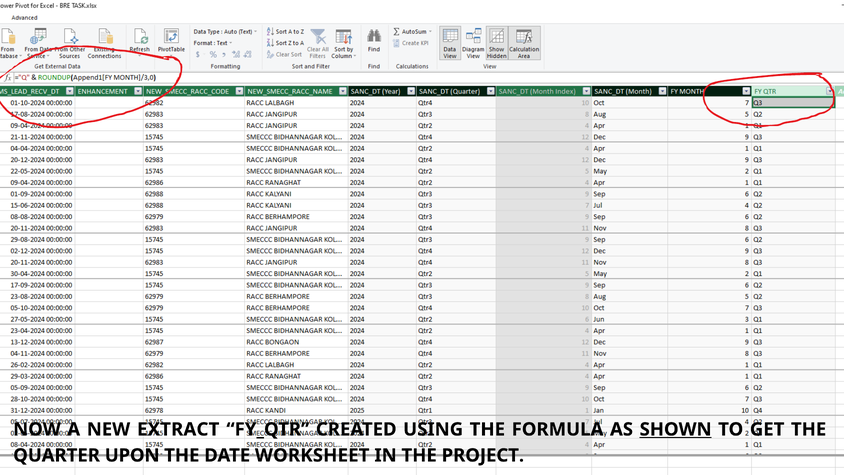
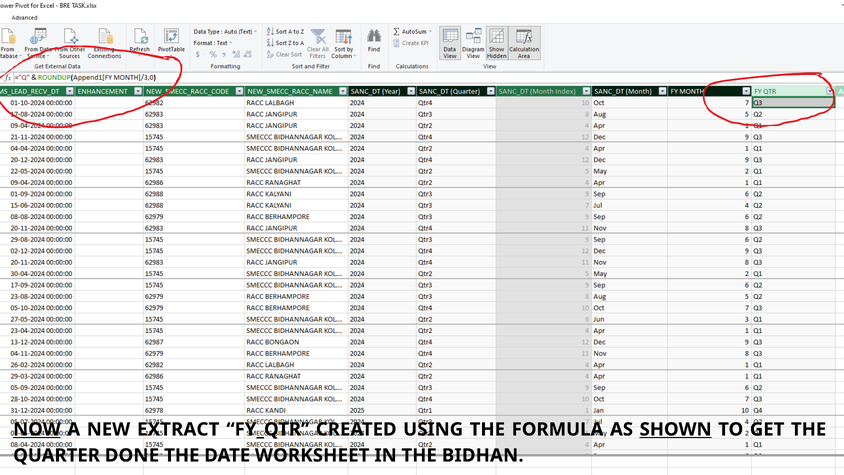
NOW underline: none -> present (37, 429)
UPON: UPON -> DONE (132, 455)
PROJECT: PROJECT -> BIDHAN (483, 455)
